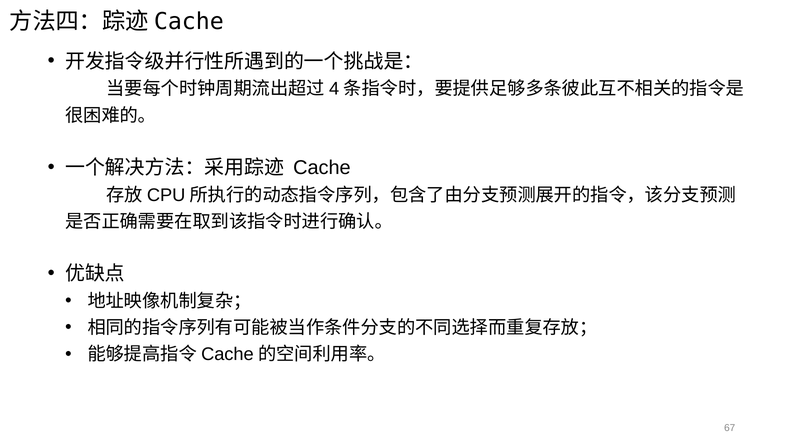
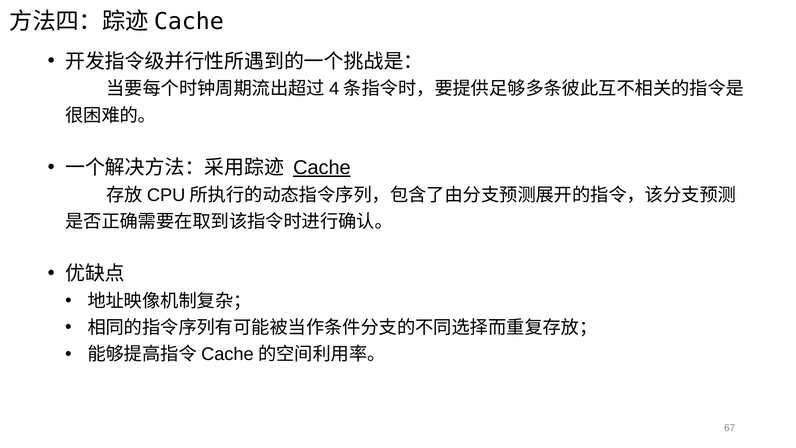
Cache underline: none -> present (322, 168)
